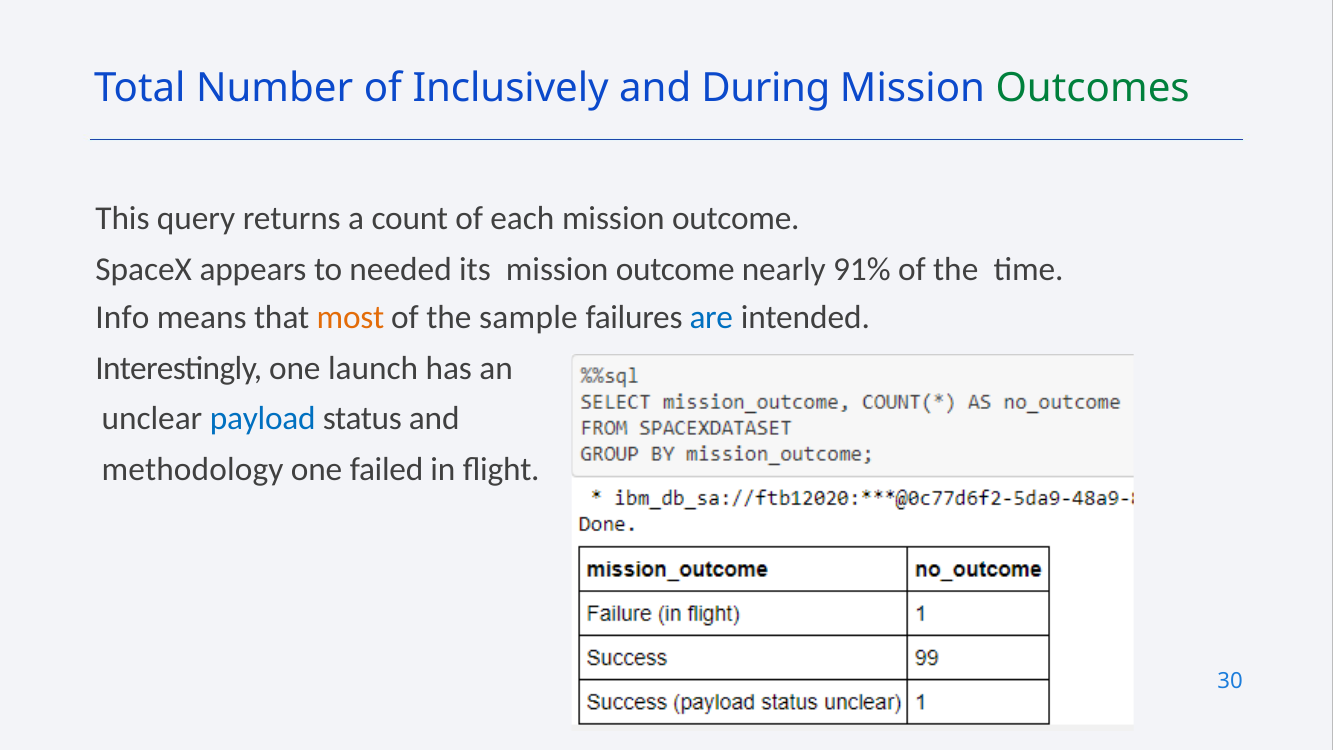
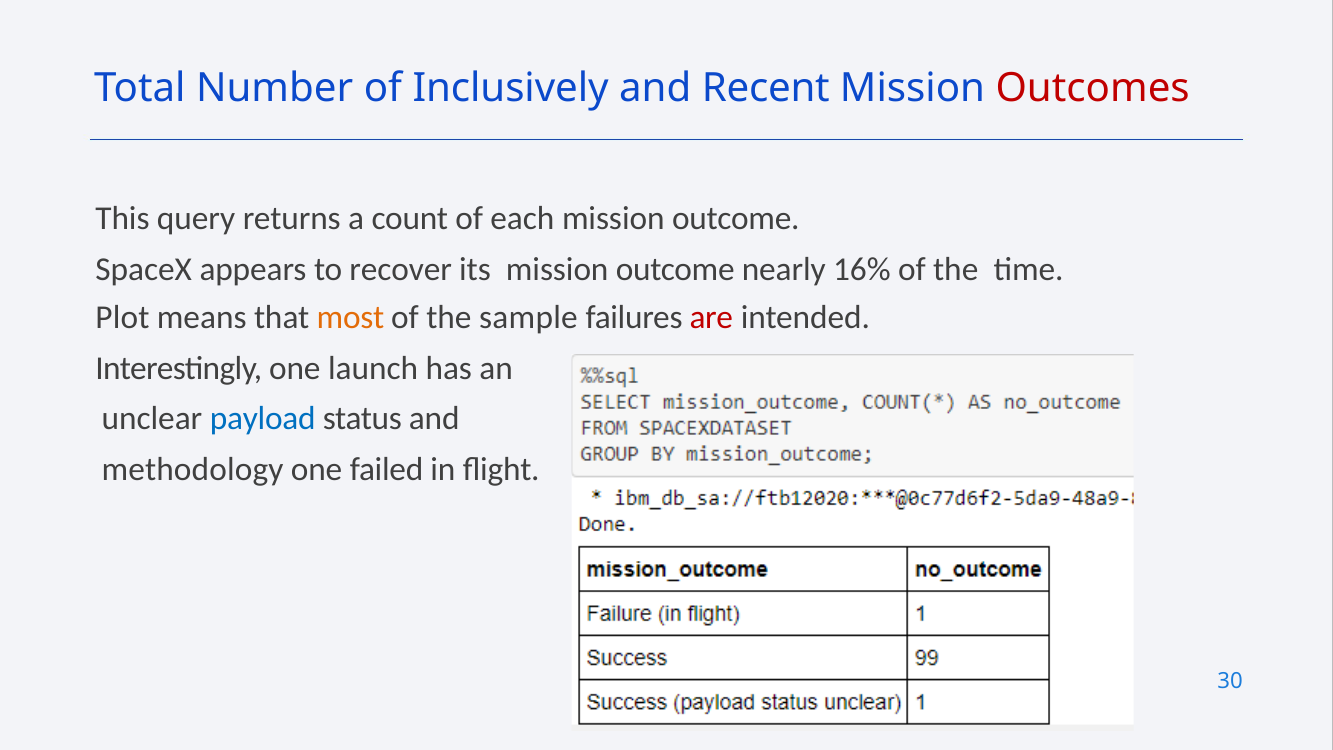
During: During -> Recent (766, 89)
Outcomes colour: green -> red (1093, 89)
needed: needed -> recover (401, 269)
91%: 91% -> 16% (862, 269)
Info: Info -> Plot (122, 317)
are colour: blue -> red (711, 317)
